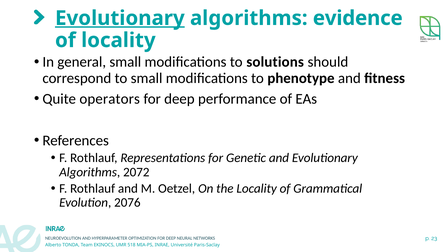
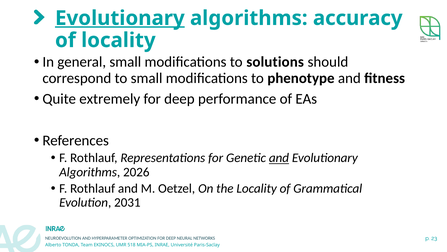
evidence: evidence -> accuracy (358, 18)
operators: operators -> extremely (110, 99)
and underline: none -> present (279, 158)
2072: 2072 -> 2026 (136, 172)
2076: 2076 -> 2031 (127, 202)
